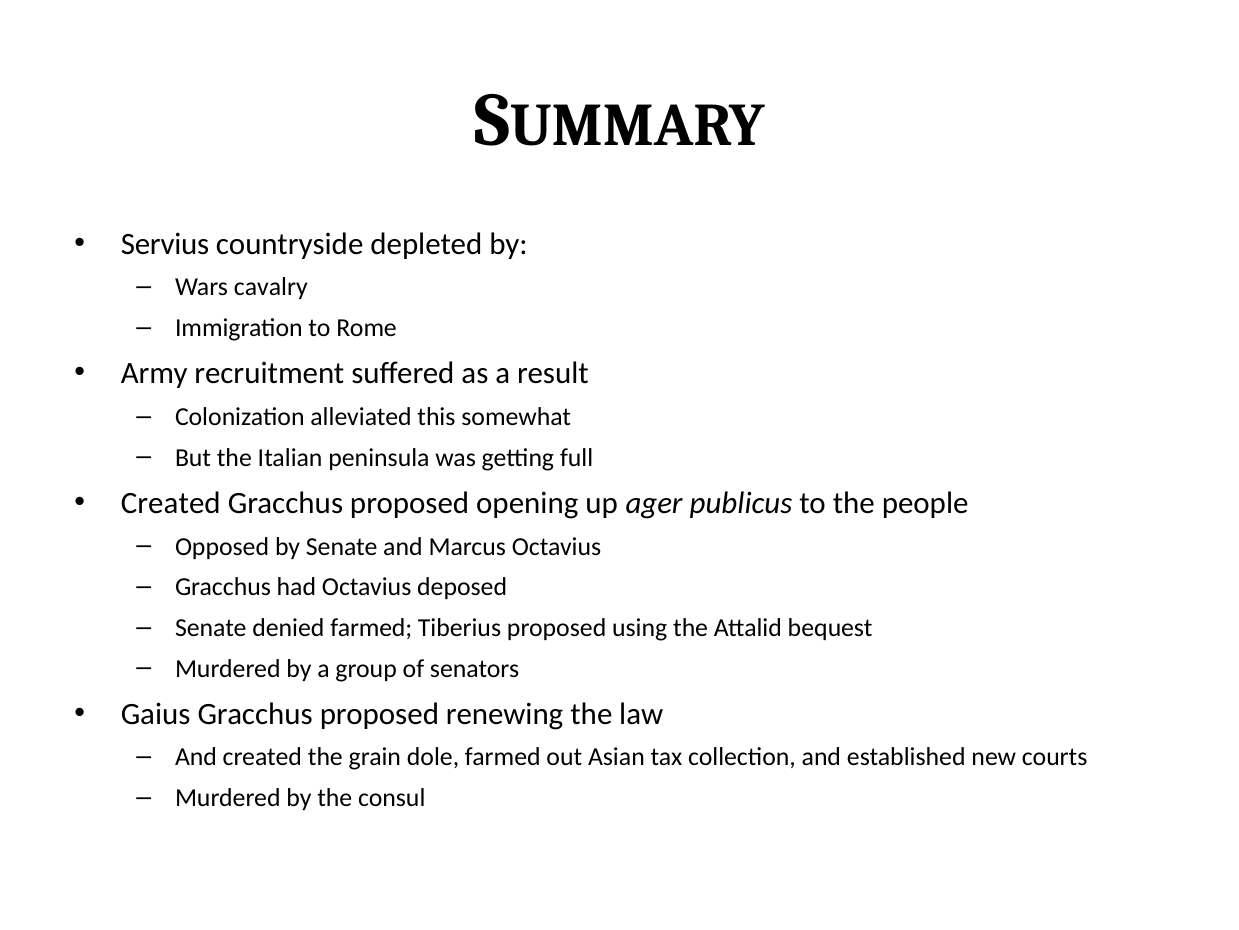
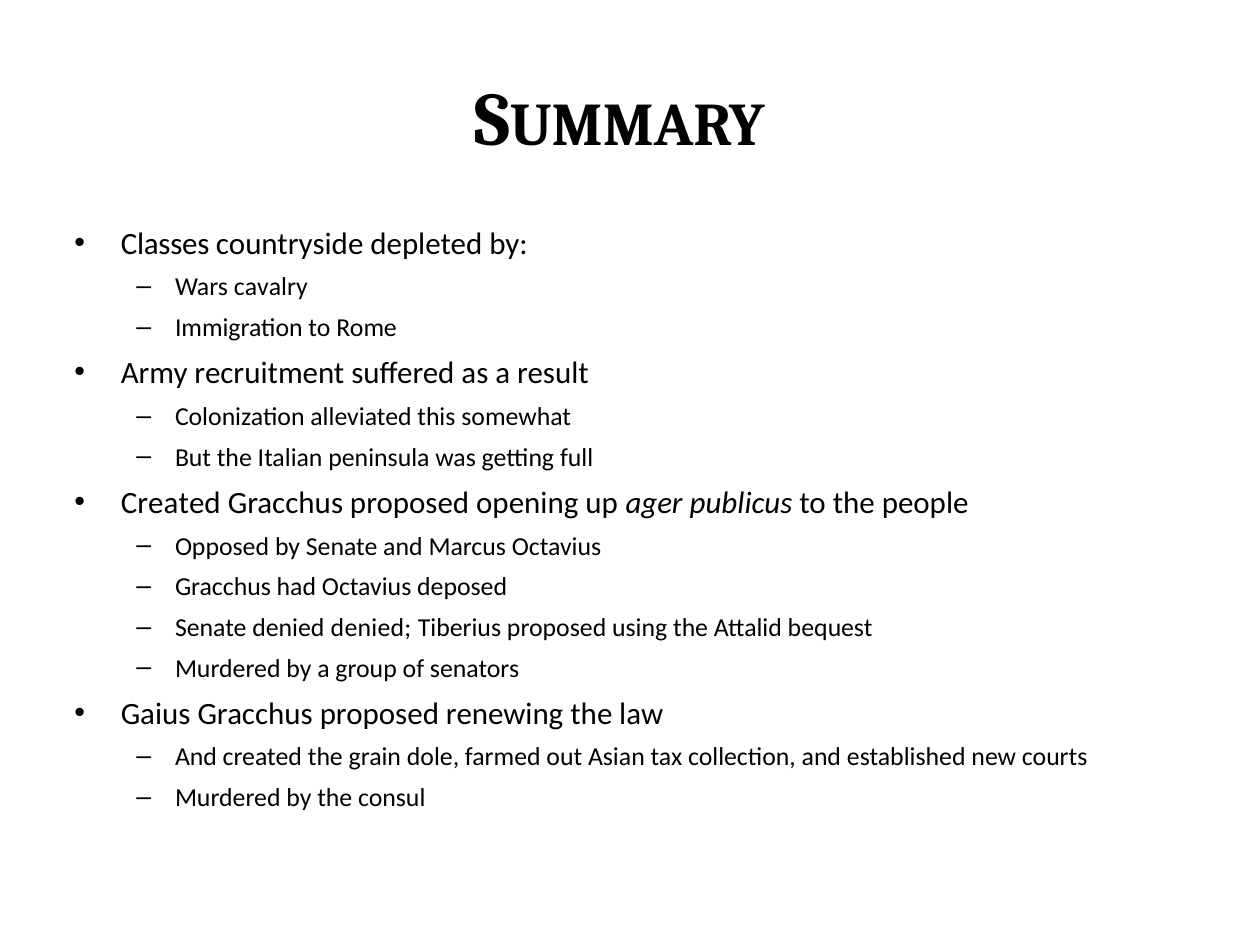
Servius: Servius -> Classes (165, 244)
denied farmed: farmed -> denied (371, 627)
